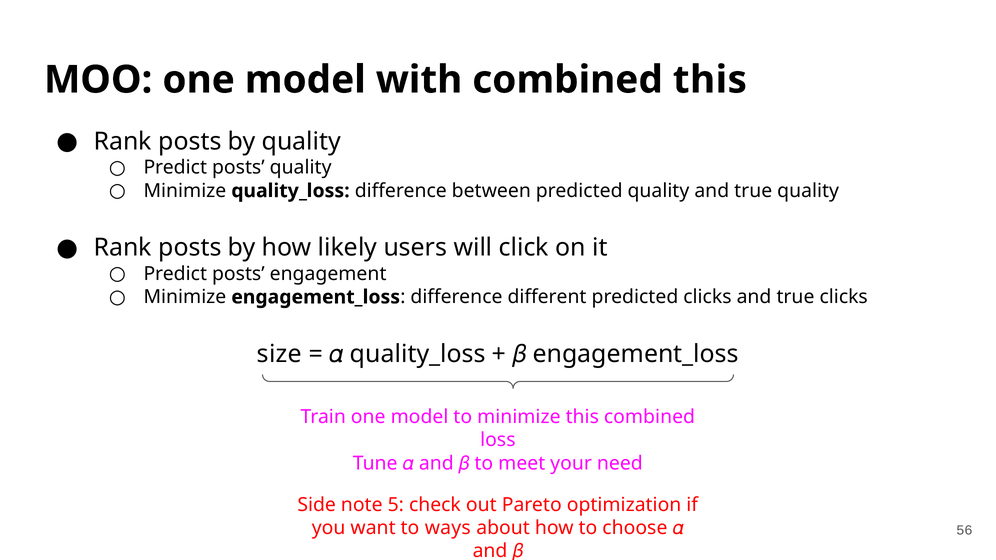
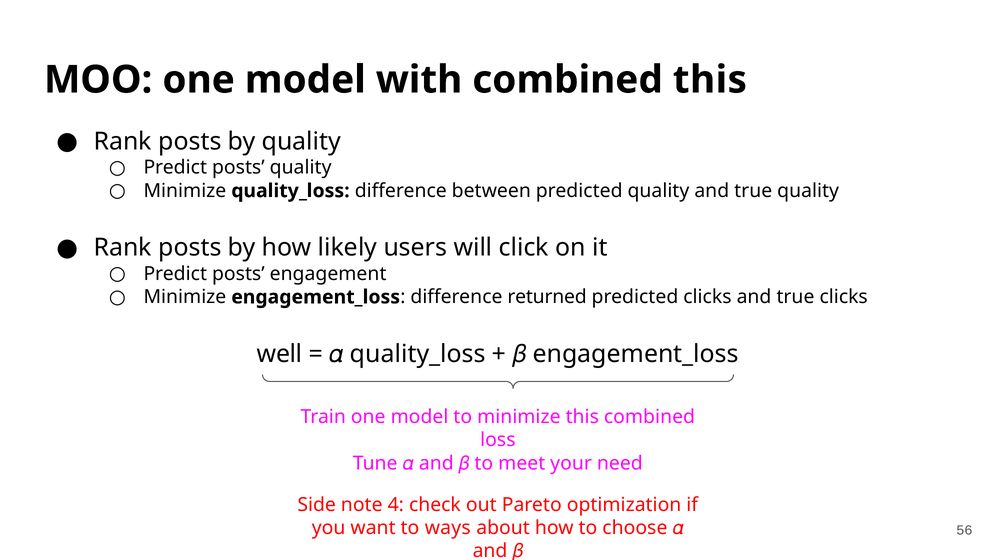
different: different -> returned (547, 297)
size: size -> well (280, 354)
5: 5 -> 4 (396, 505)
